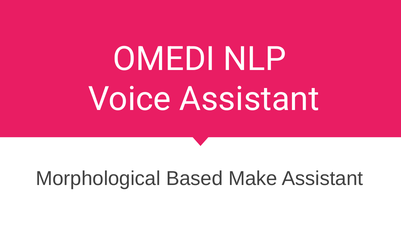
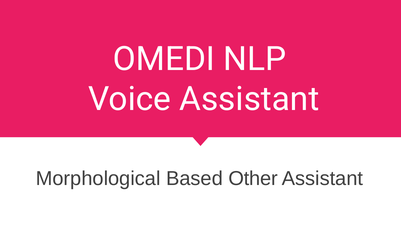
Make: Make -> Other (253, 178)
